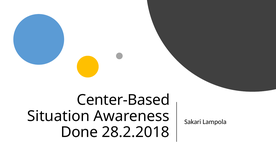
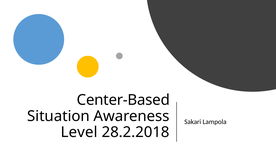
Done: Done -> Level (79, 132)
